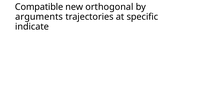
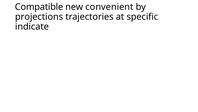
orthogonal: orthogonal -> convenient (109, 7)
arguments: arguments -> projections (39, 17)
